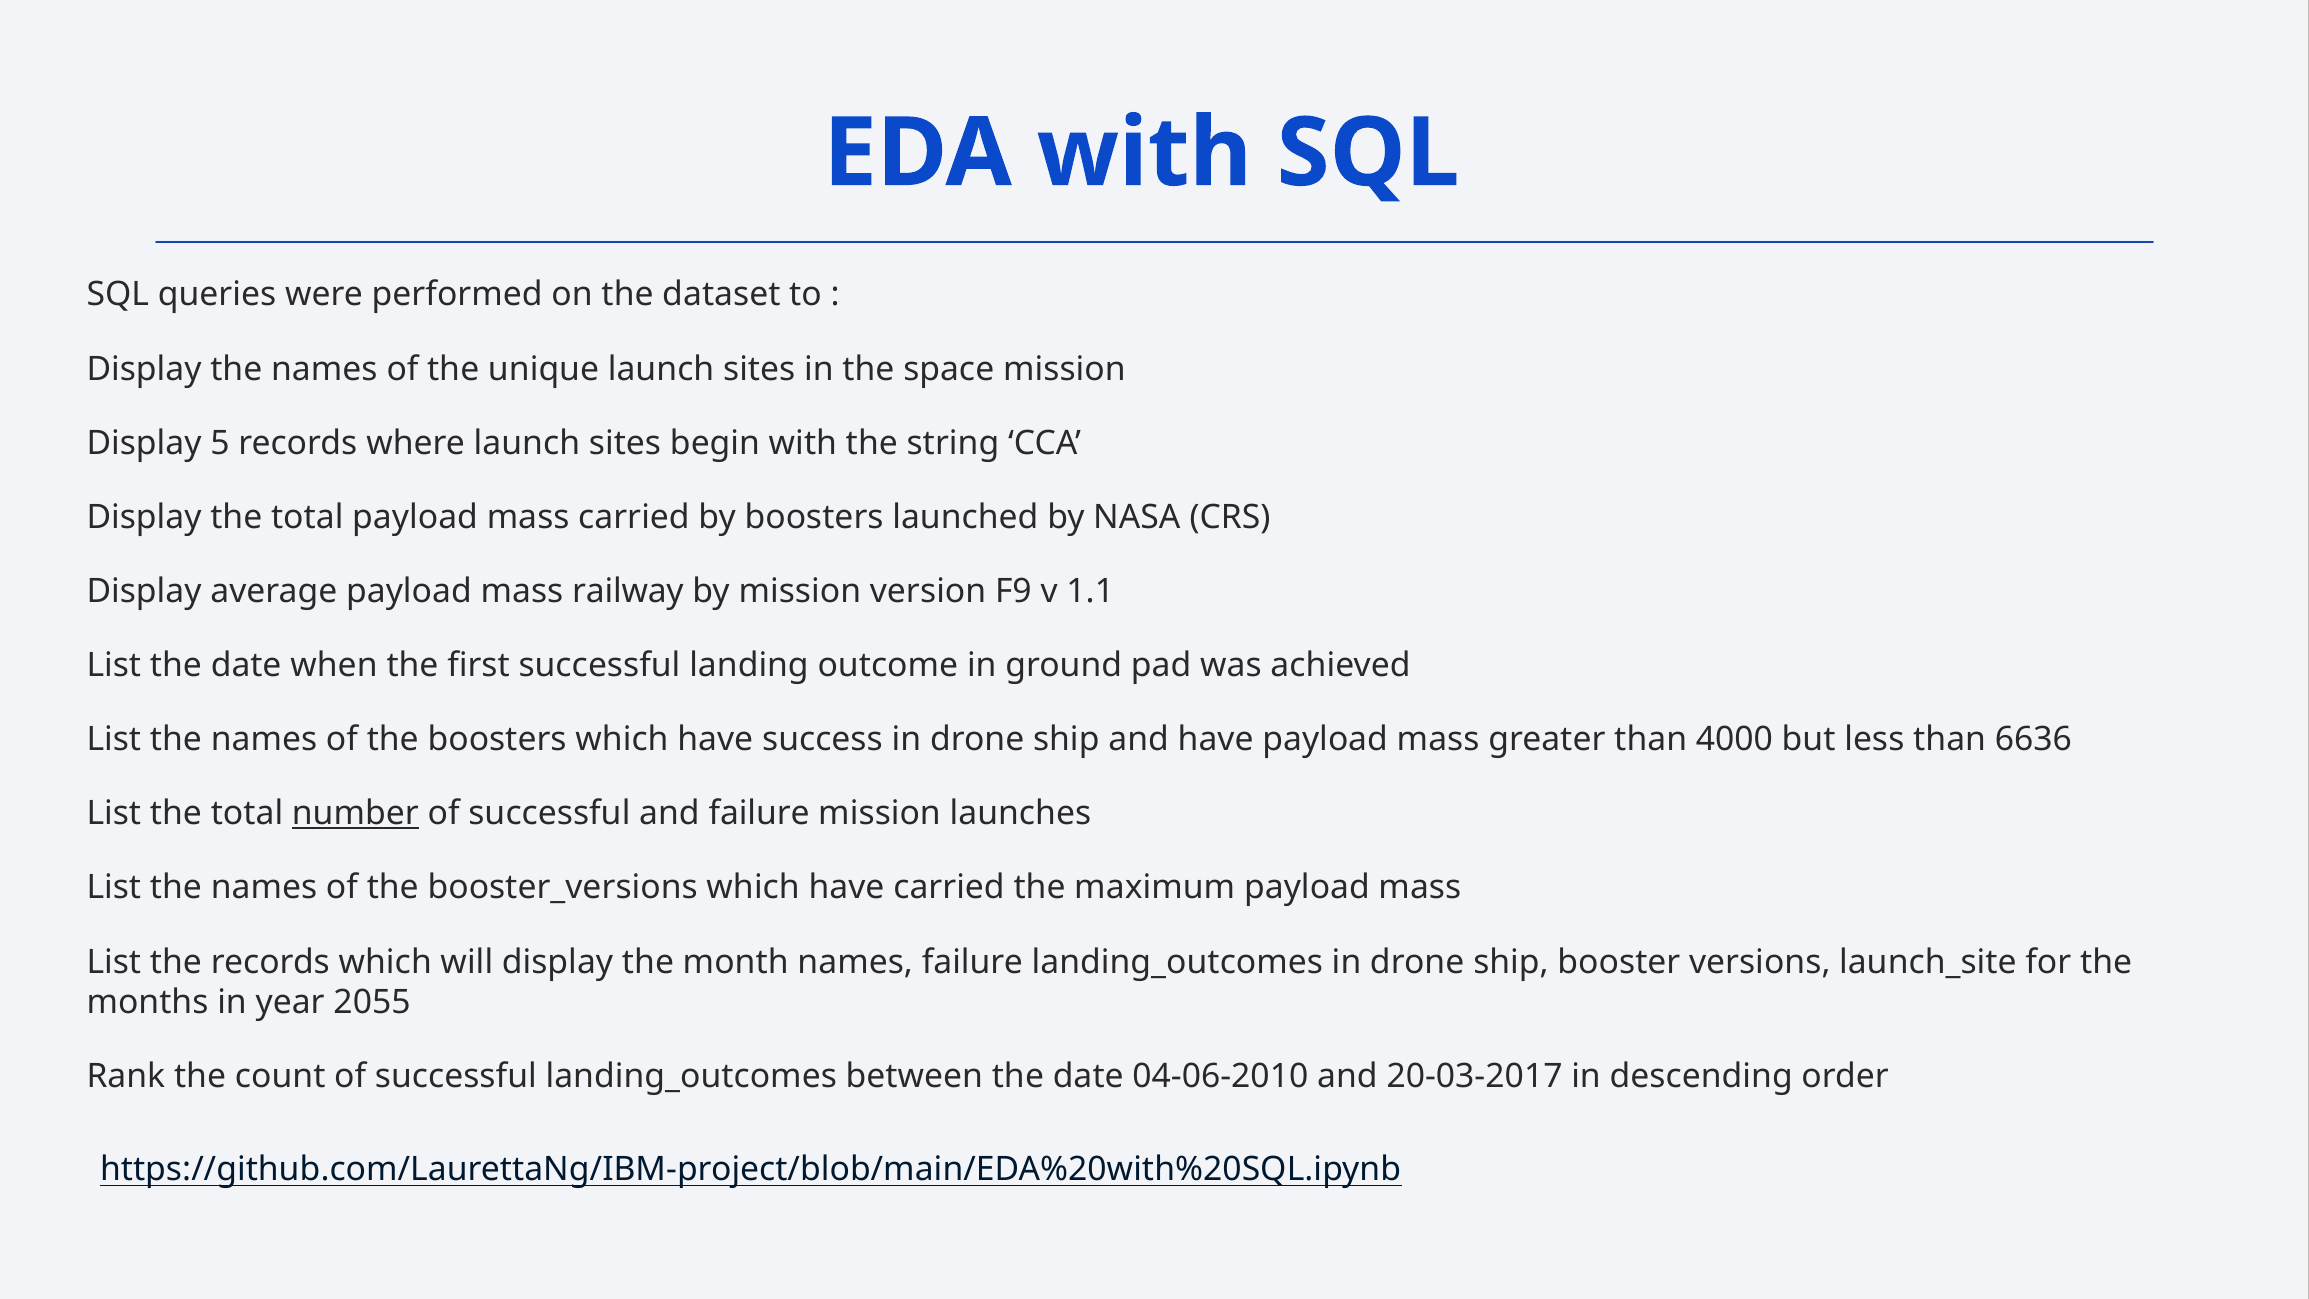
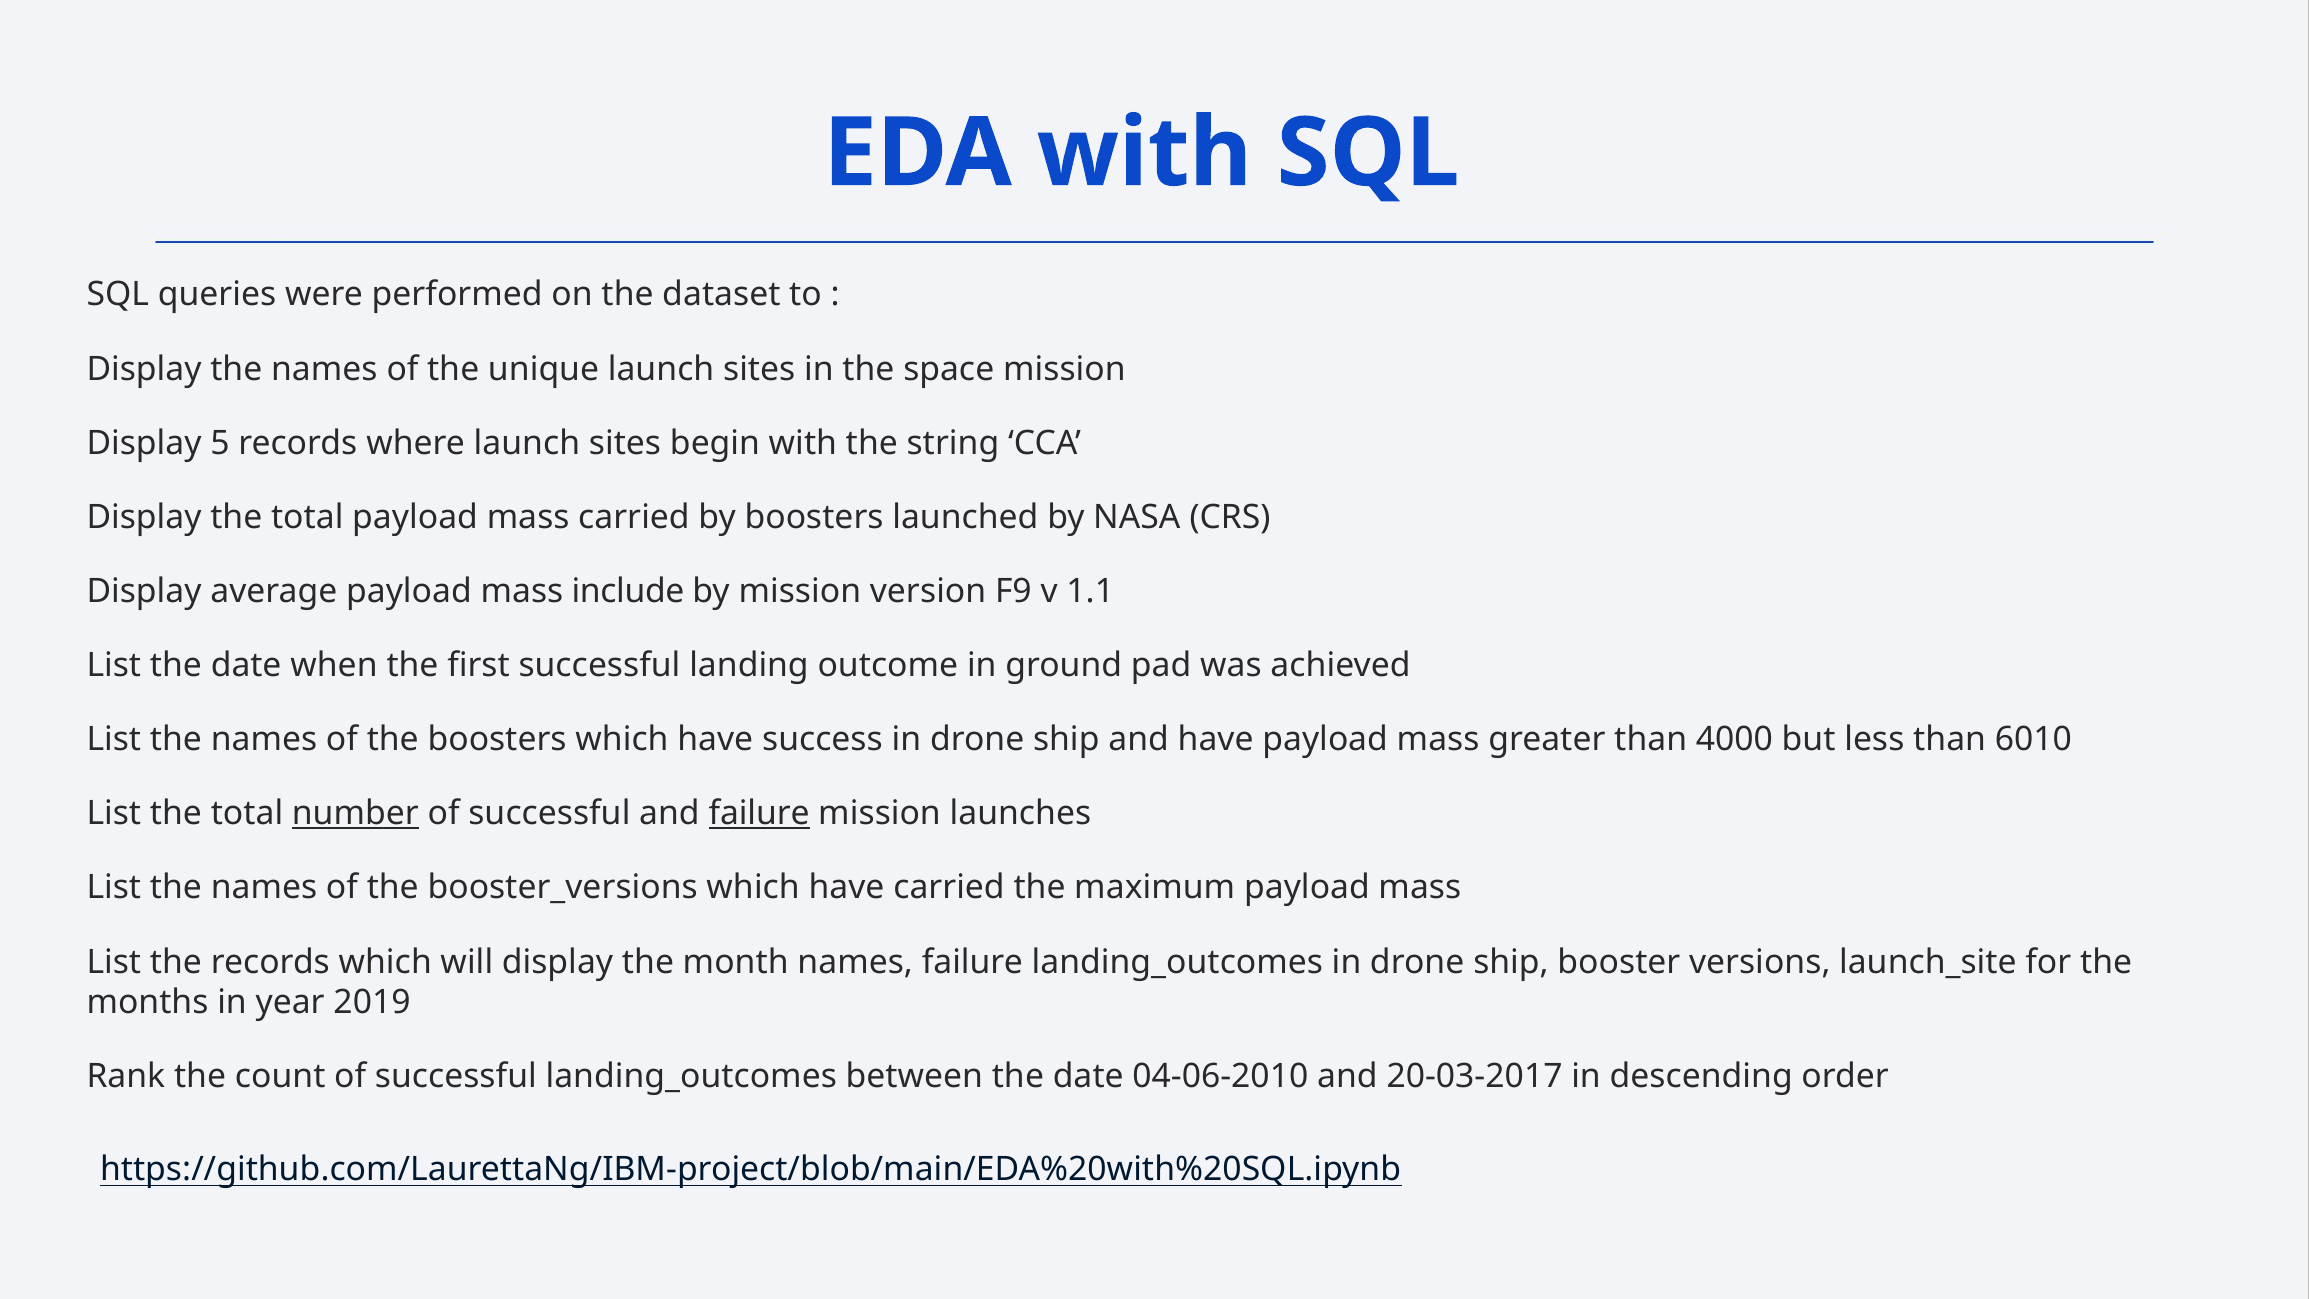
railway: railway -> include (628, 591)
6636: 6636 -> 6010 (2033, 739)
failure underline: none -> present (759, 814)
2055: 2055 -> 2019 (372, 1002)
